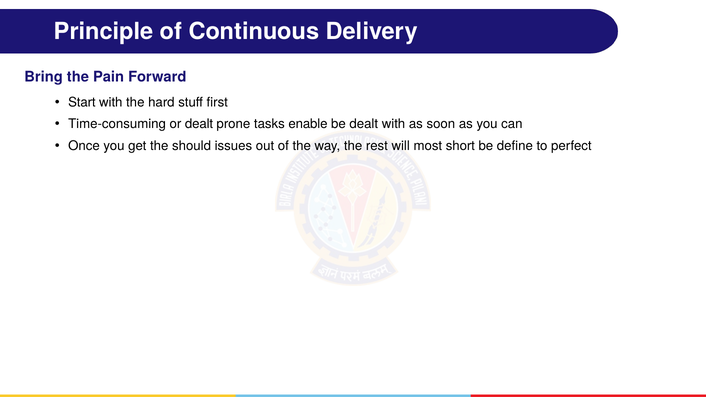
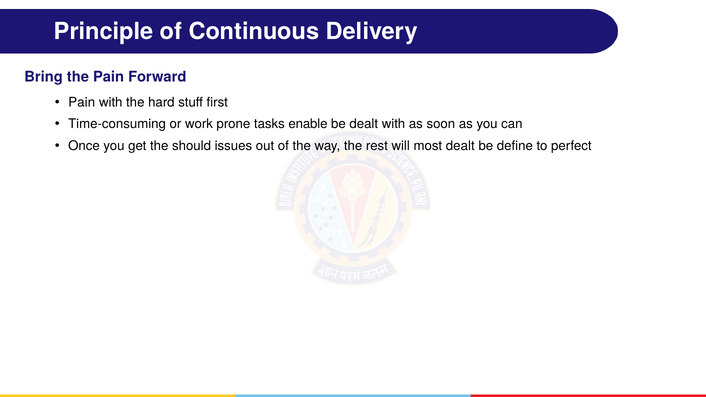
Start: Start -> Pain (82, 102)
or dealt: dealt -> work (199, 124)
most short: short -> dealt (460, 146)
